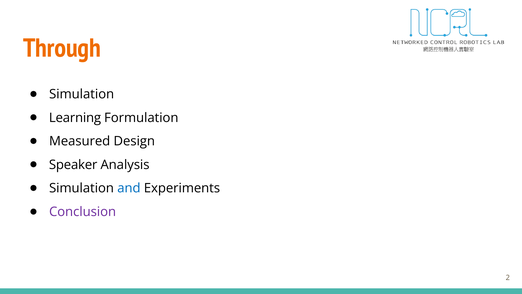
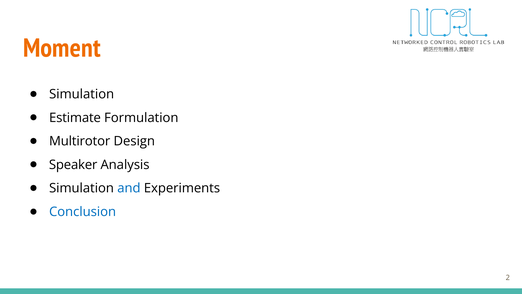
Through: Through -> Moment (62, 48)
Learning: Learning -> Estimate (75, 118)
Measured: Measured -> Multirotor (80, 141)
Conclusion colour: purple -> blue (83, 212)
